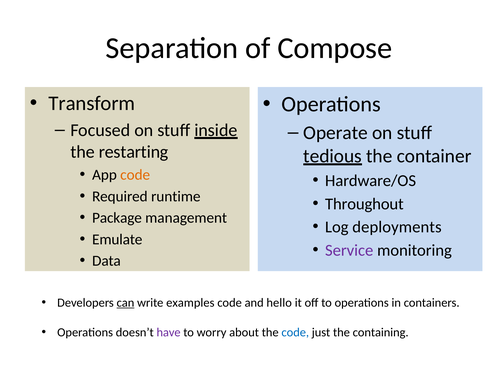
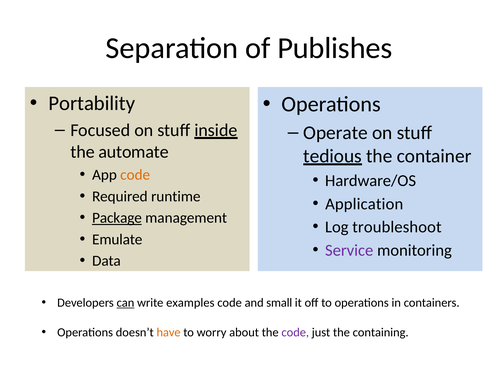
Compose: Compose -> Publishes (335, 48)
Transform: Transform -> Portability (92, 104)
restarting: restarting -> automate (134, 152)
Throughout: Throughout -> Application (364, 204)
Package underline: none -> present (117, 218)
deployments: deployments -> troubleshoot (397, 227)
hello: hello -> small (279, 303)
have colour: purple -> orange (169, 333)
code colour: blue -> purple (295, 333)
